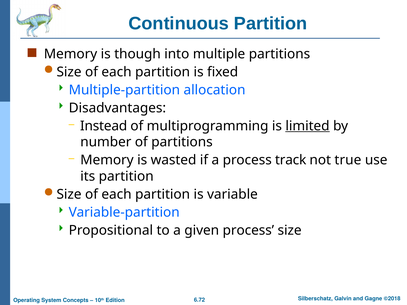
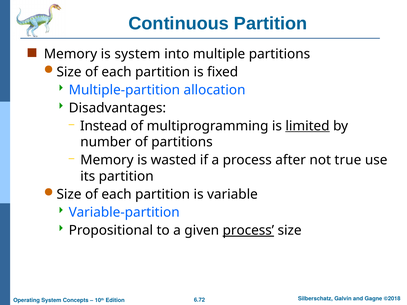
is though: though -> system (137, 54)
track: track -> after (291, 160)
process underline: none -> present (248, 230)
